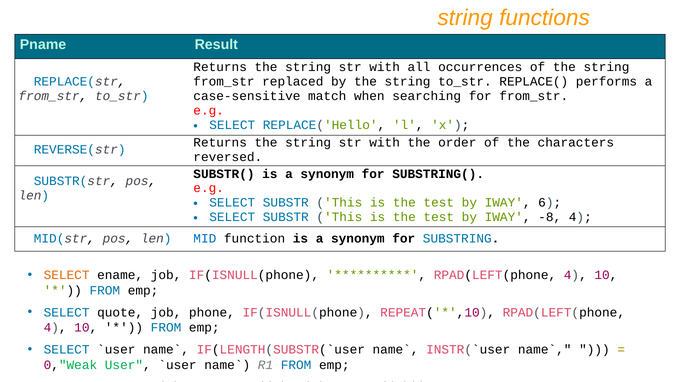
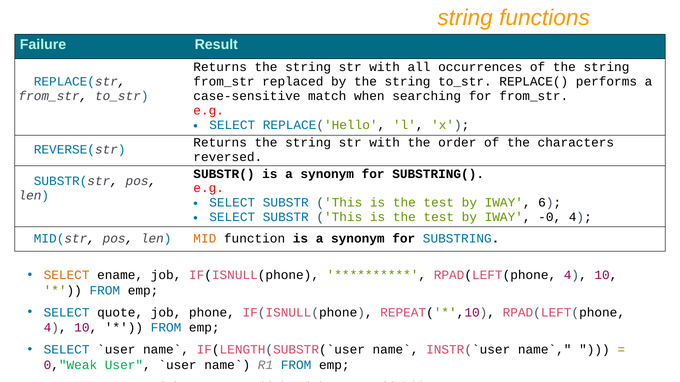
Pname: Pname -> Failure (43, 45)
-8: -8 -> -0 (550, 217)
MID colour: blue -> orange (205, 239)
